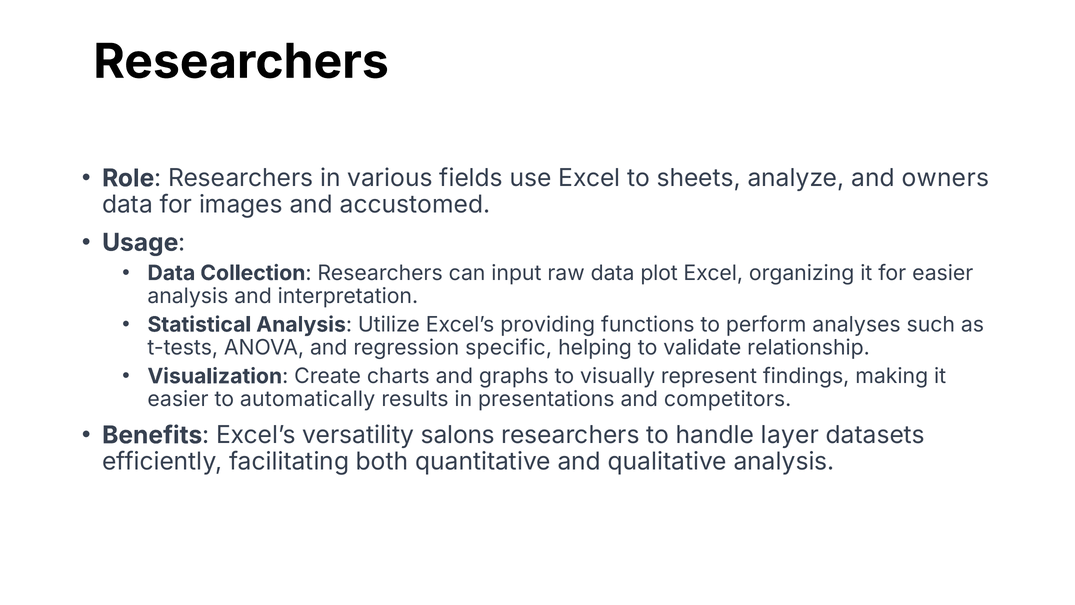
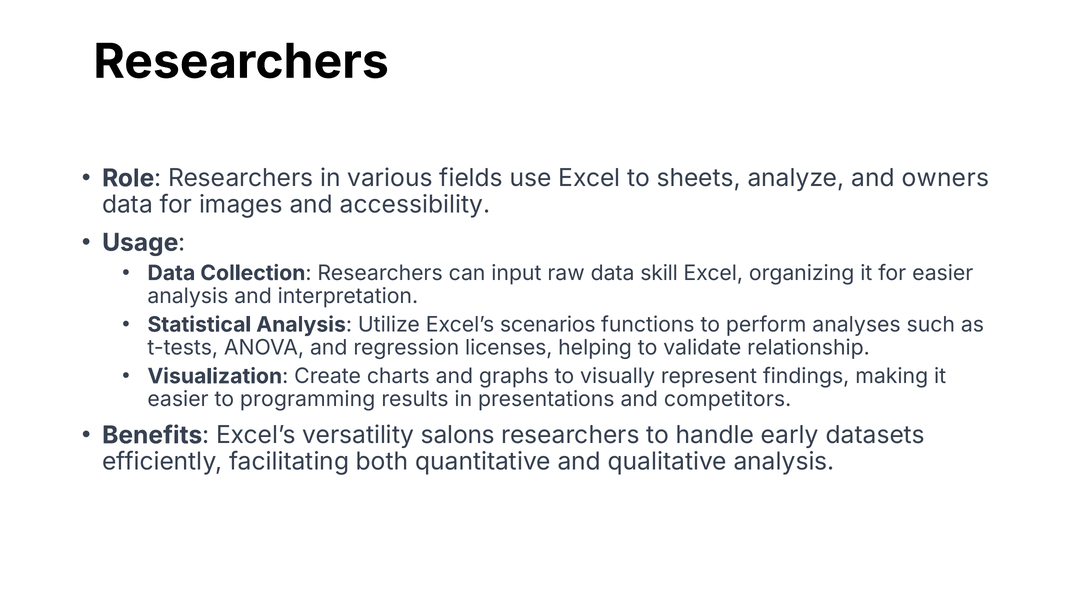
accustomed: accustomed -> accessibility (415, 205)
plot: plot -> skill (659, 273)
providing: providing -> scenarios (548, 324)
specific: specific -> licenses (509, 347)
automatically: automatically -> programming (308, 399)
layer: layer -> early (790, 435)
